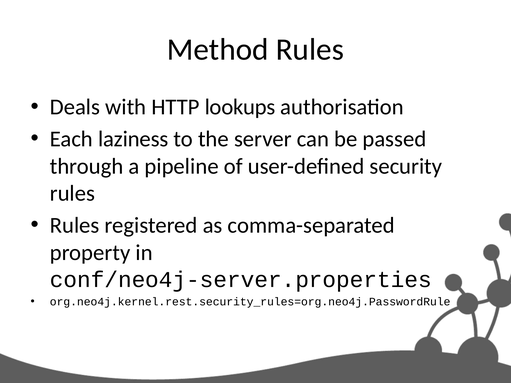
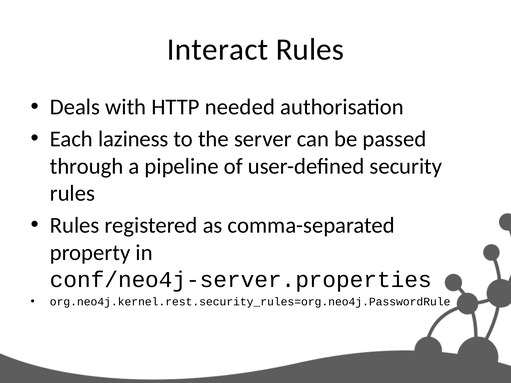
Method: Method -> Interact (218, 49)
lookups: lookups -> needed (240, 107)
